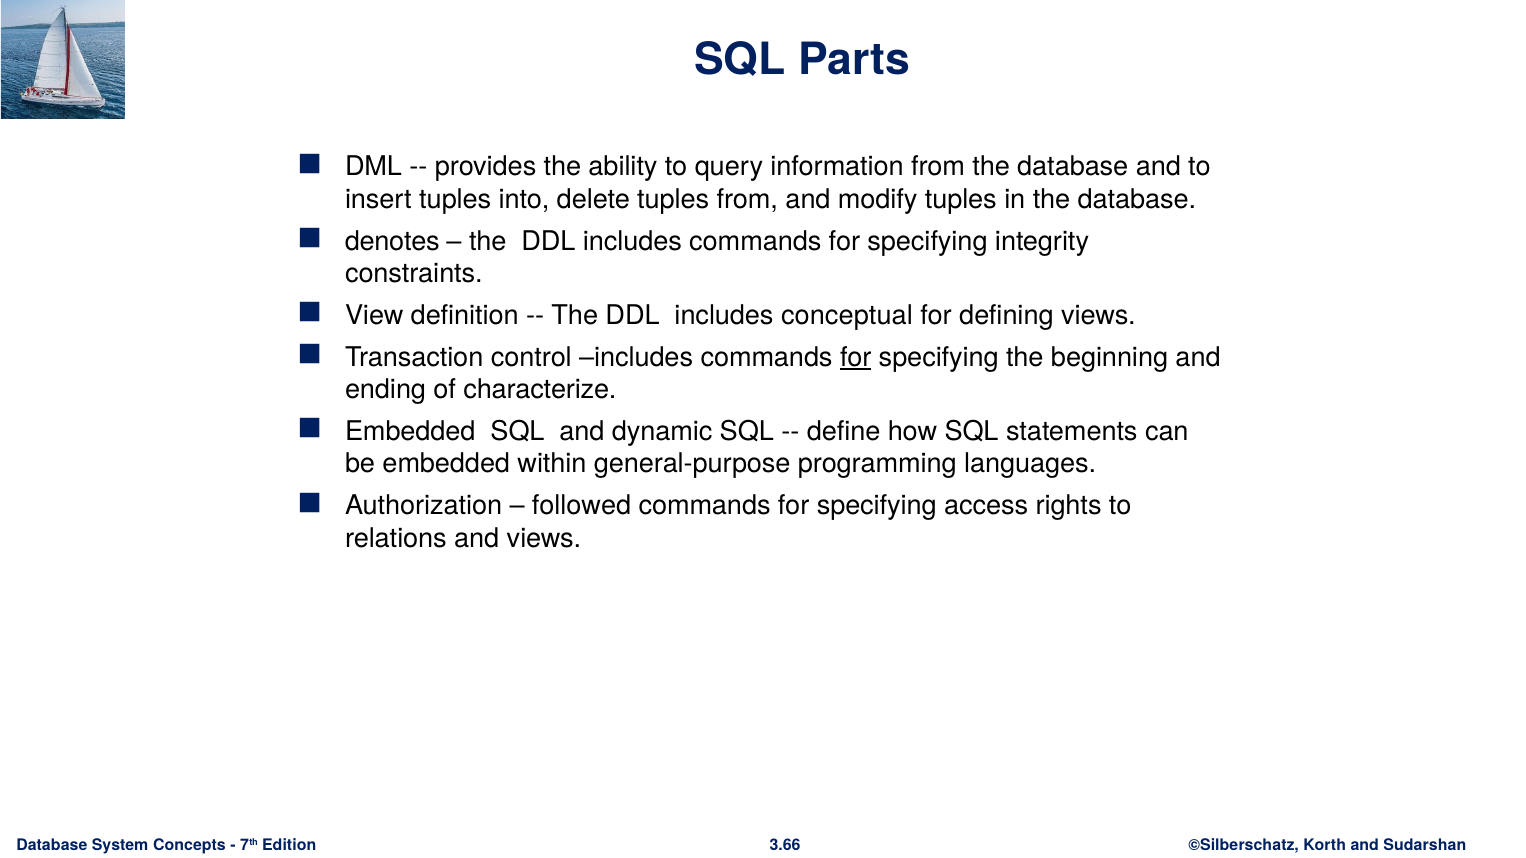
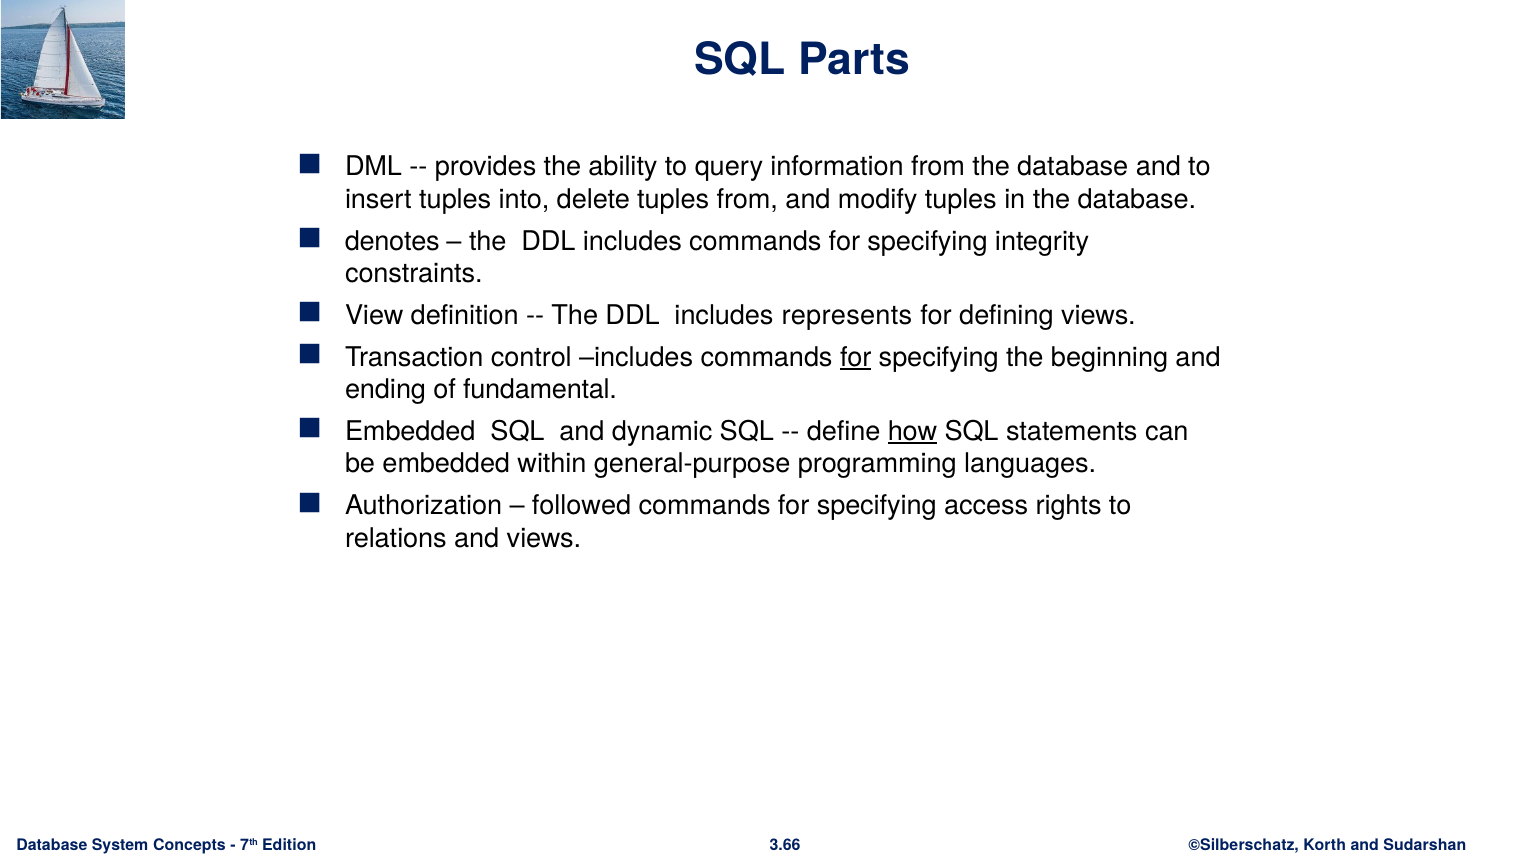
conceptual: conceptual -> represents (847, 316)
characterize: characterize -> fundamental (540, 390)
how underline: none -> present (913, 432)
